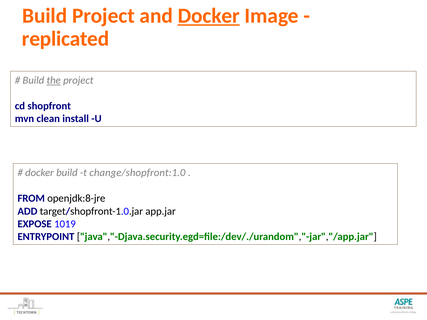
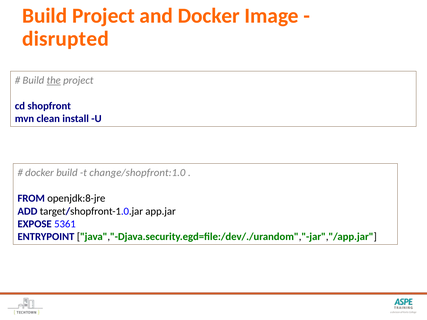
Docker underline: present -> none (209, 16)
replicated: replicated -> disrupted (65, 39)
1019: 1019 -> 5361 (65, 224)
